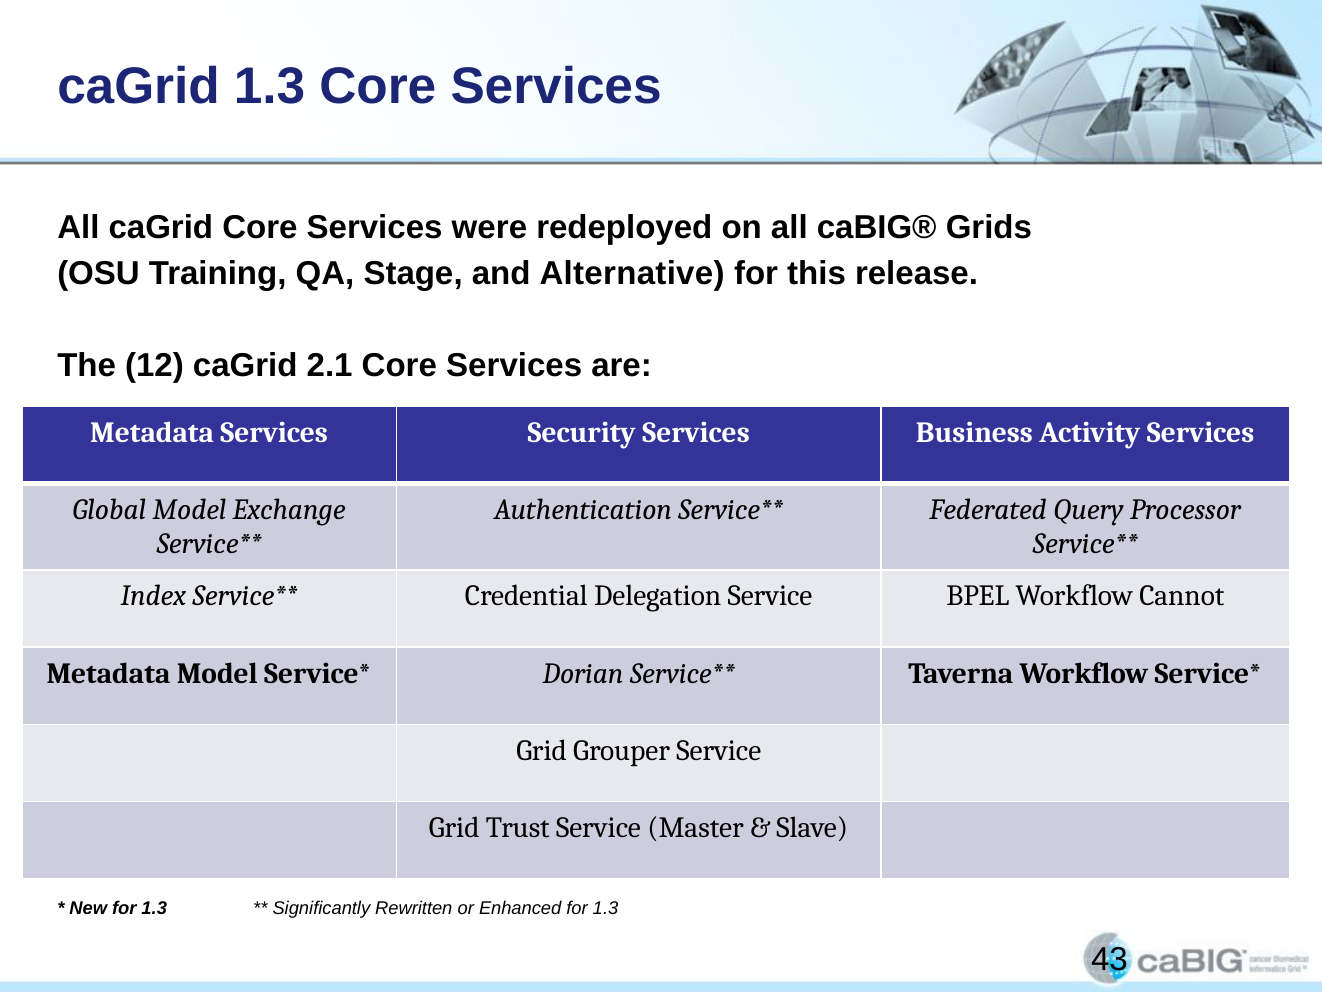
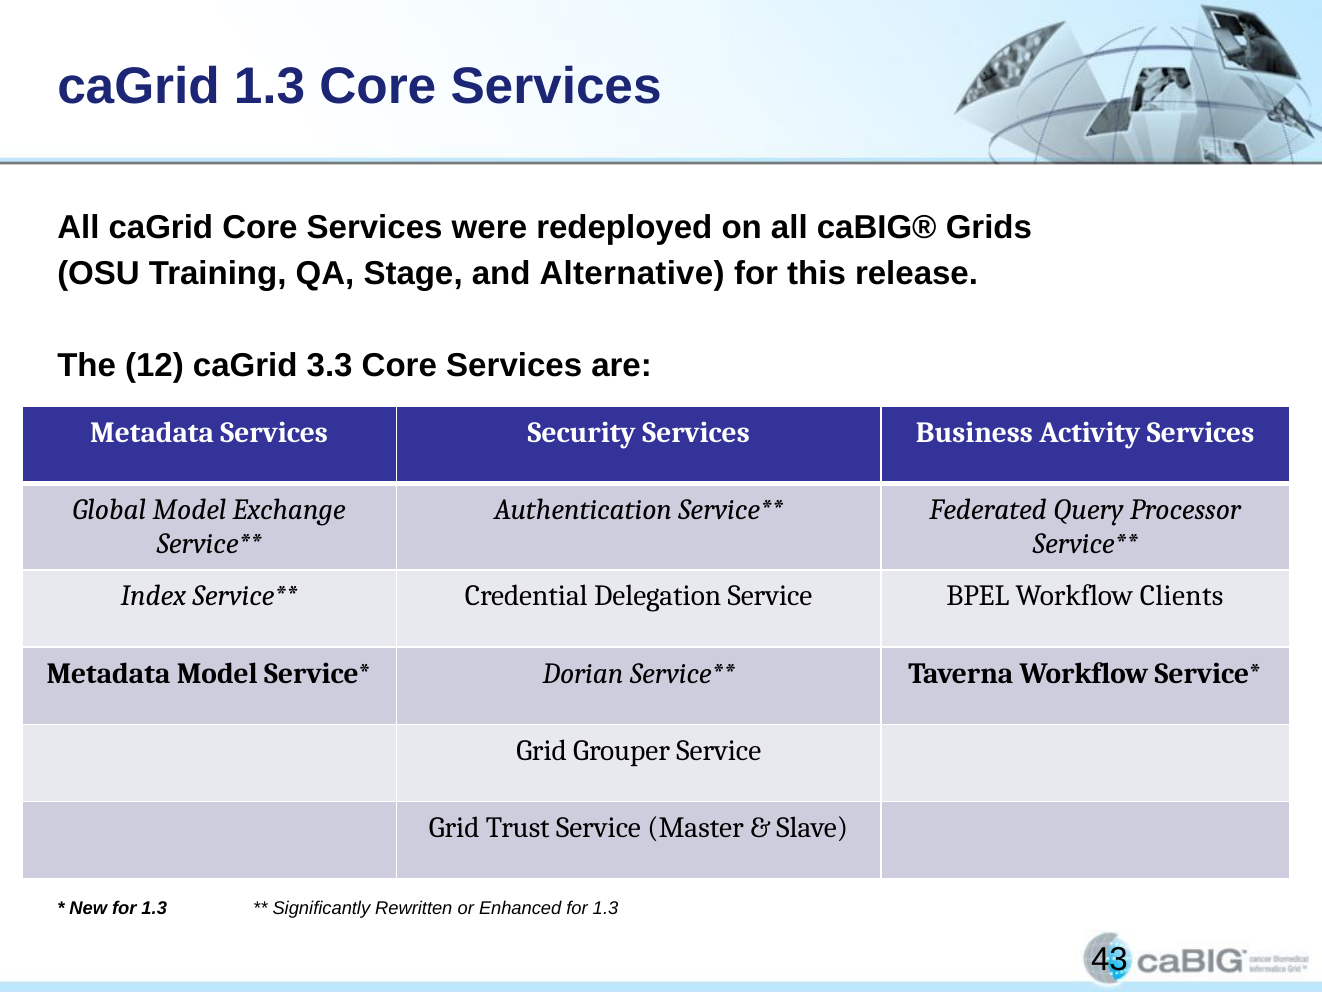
2.1: 2.1 -> 3.3 (330, 366)
Cannot: Cannot -> Clients (1182, 596)
